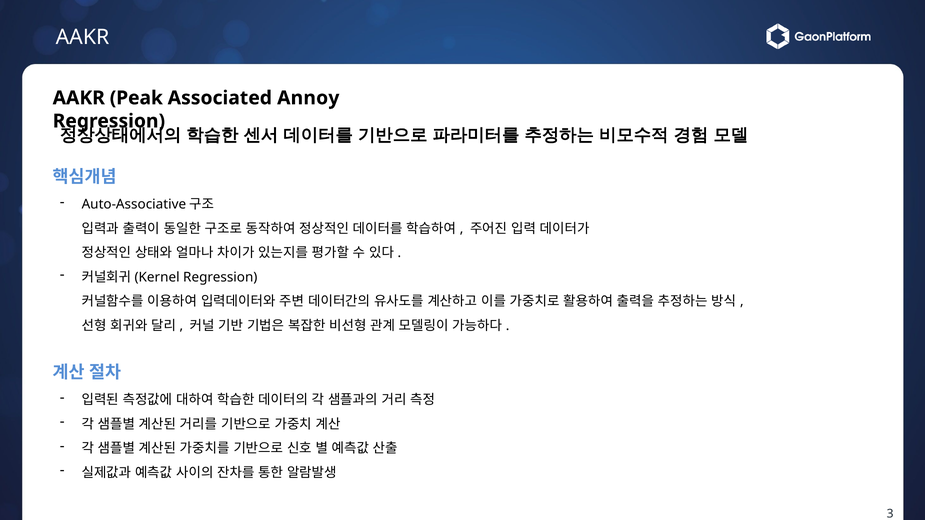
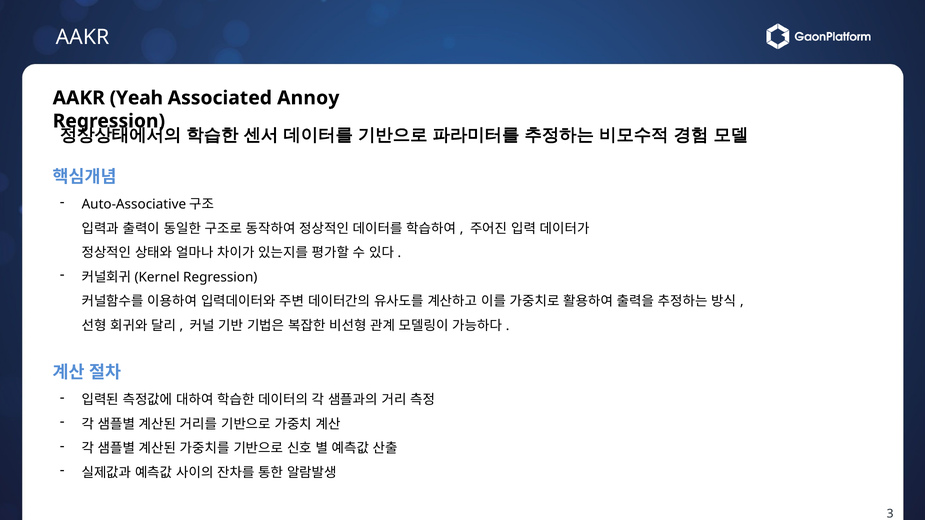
Peak: Peak -> Yeah (136, 98)
